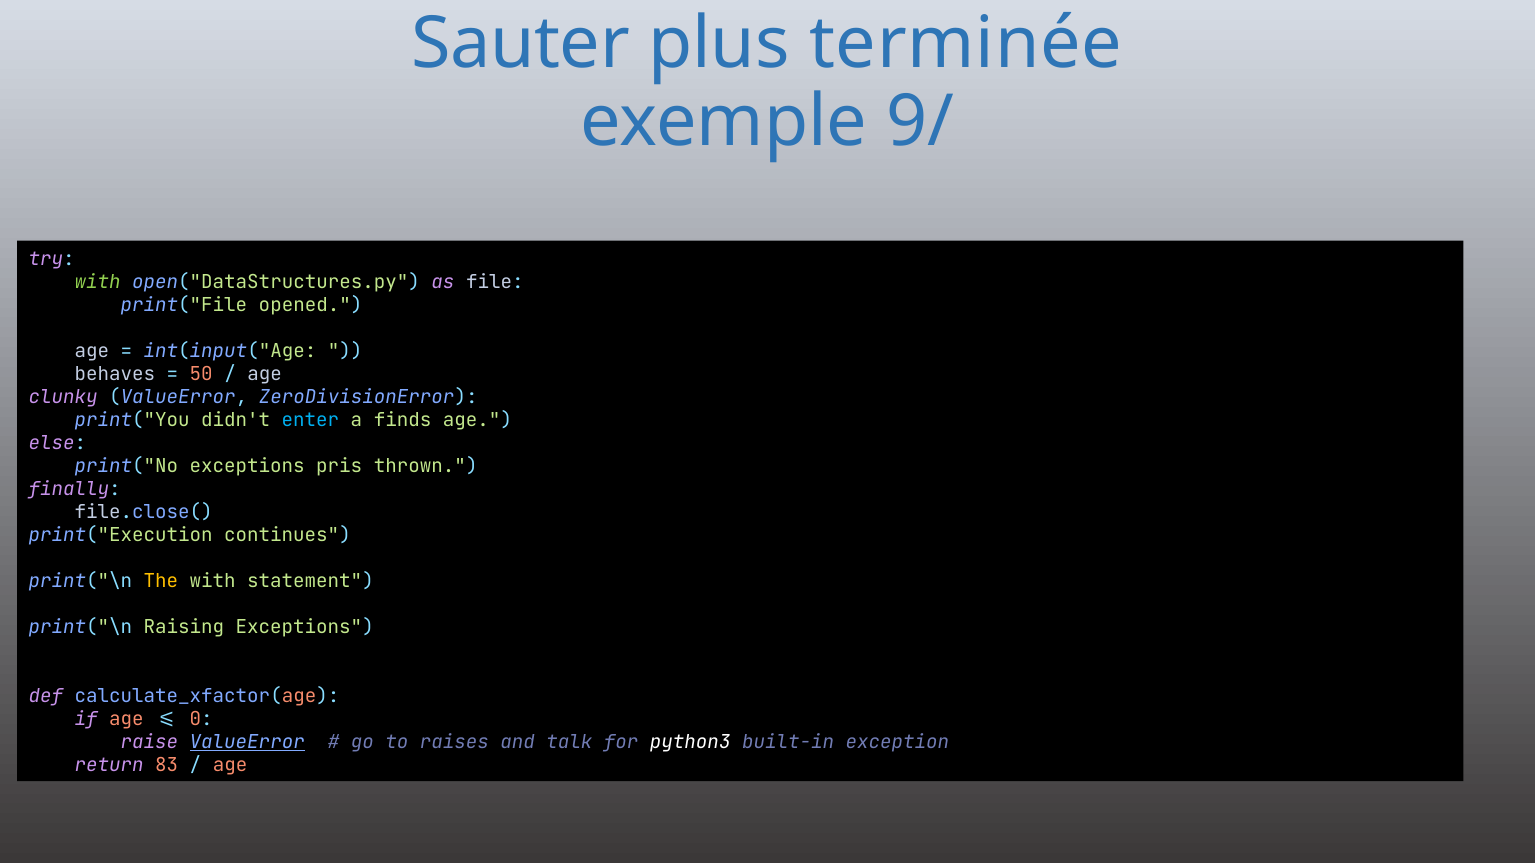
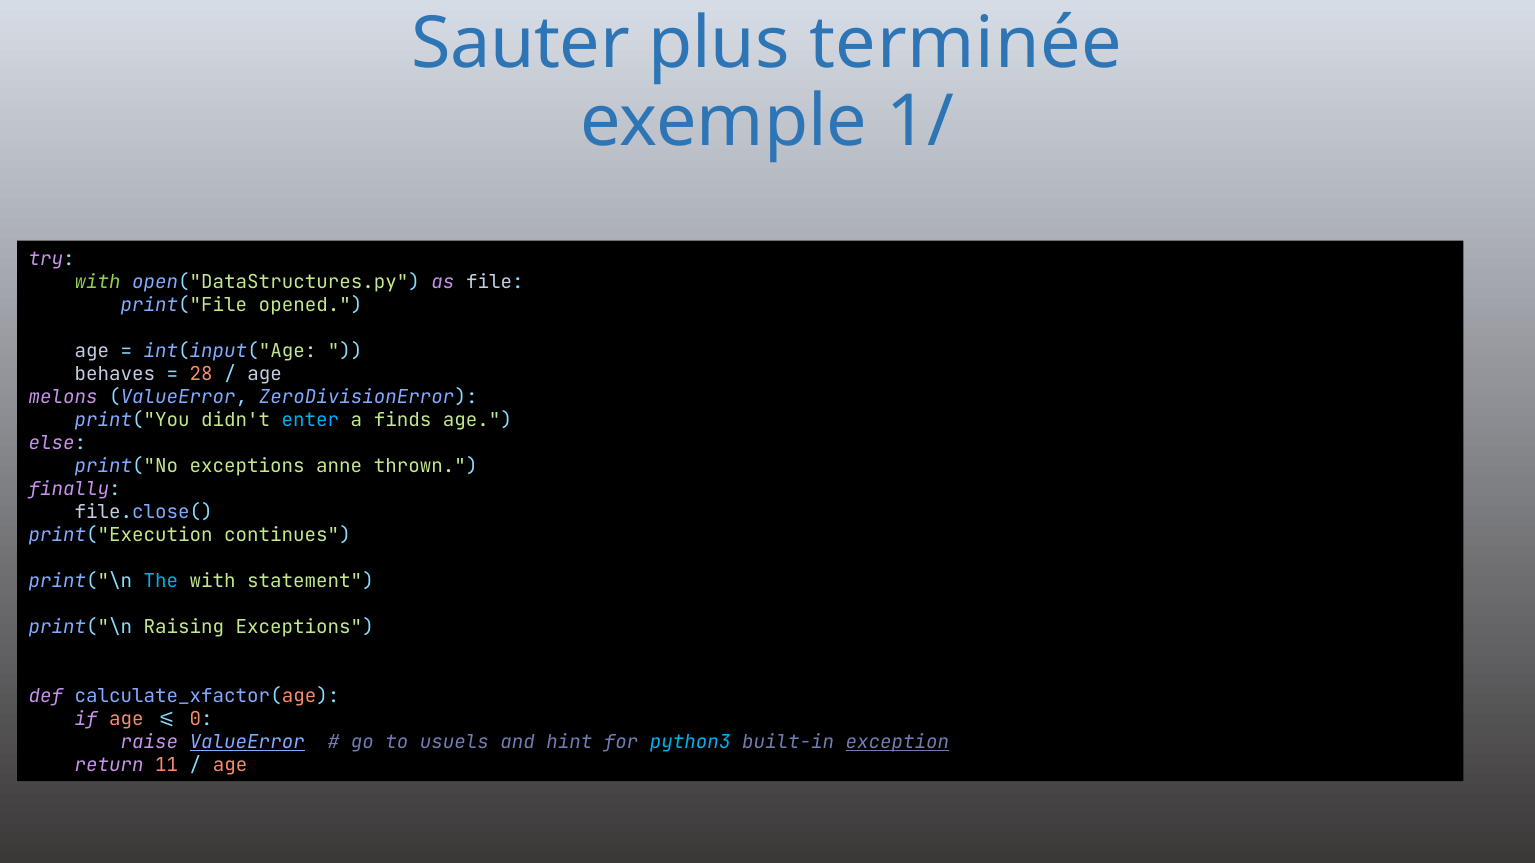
9/: 9/ -> 1/ (920, 122)
50: 50 -> 28 (201, 374)
clunky: clunky -> melons (63, 397)
pris: pris -> anne (339, 466)
The colour: yellow -> light blue (161, 582)
raises: raises -> usuels (454, 743)
talk: talk -> hint (569, 743)
python3 colour: white -> light blue (690, 743)
exception underline: none -> present (897, 743)
83: 83 -> 11 (167, 766)
